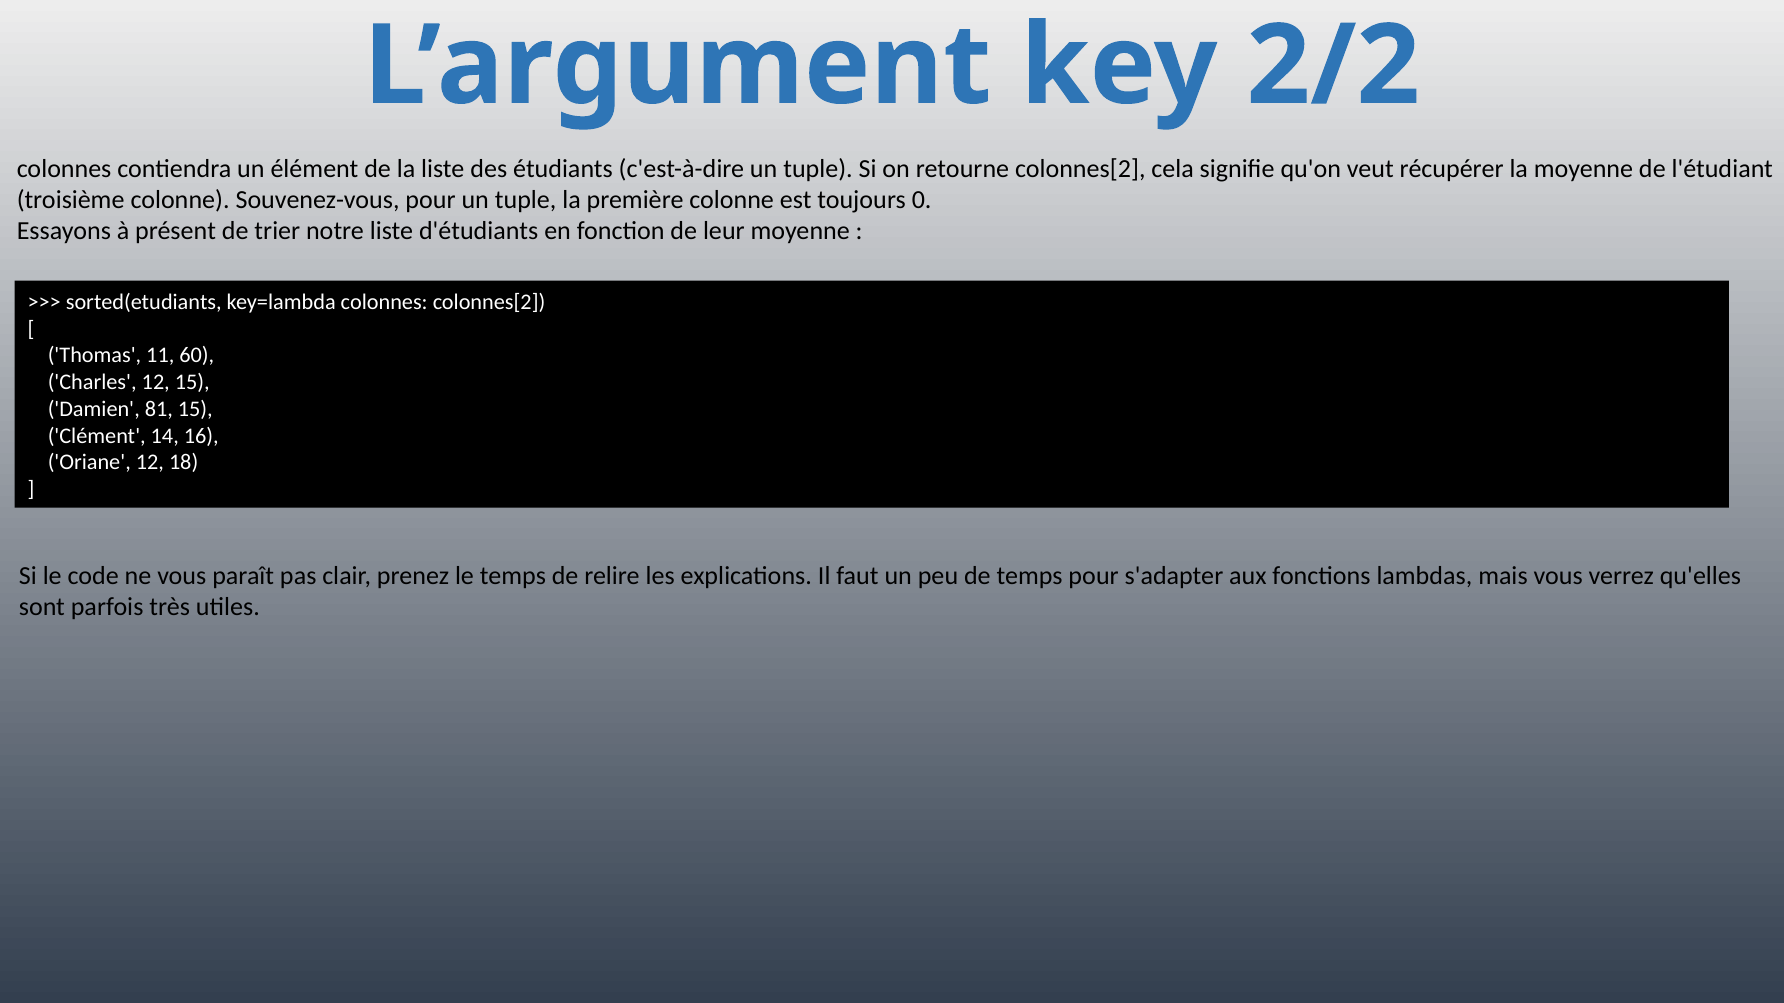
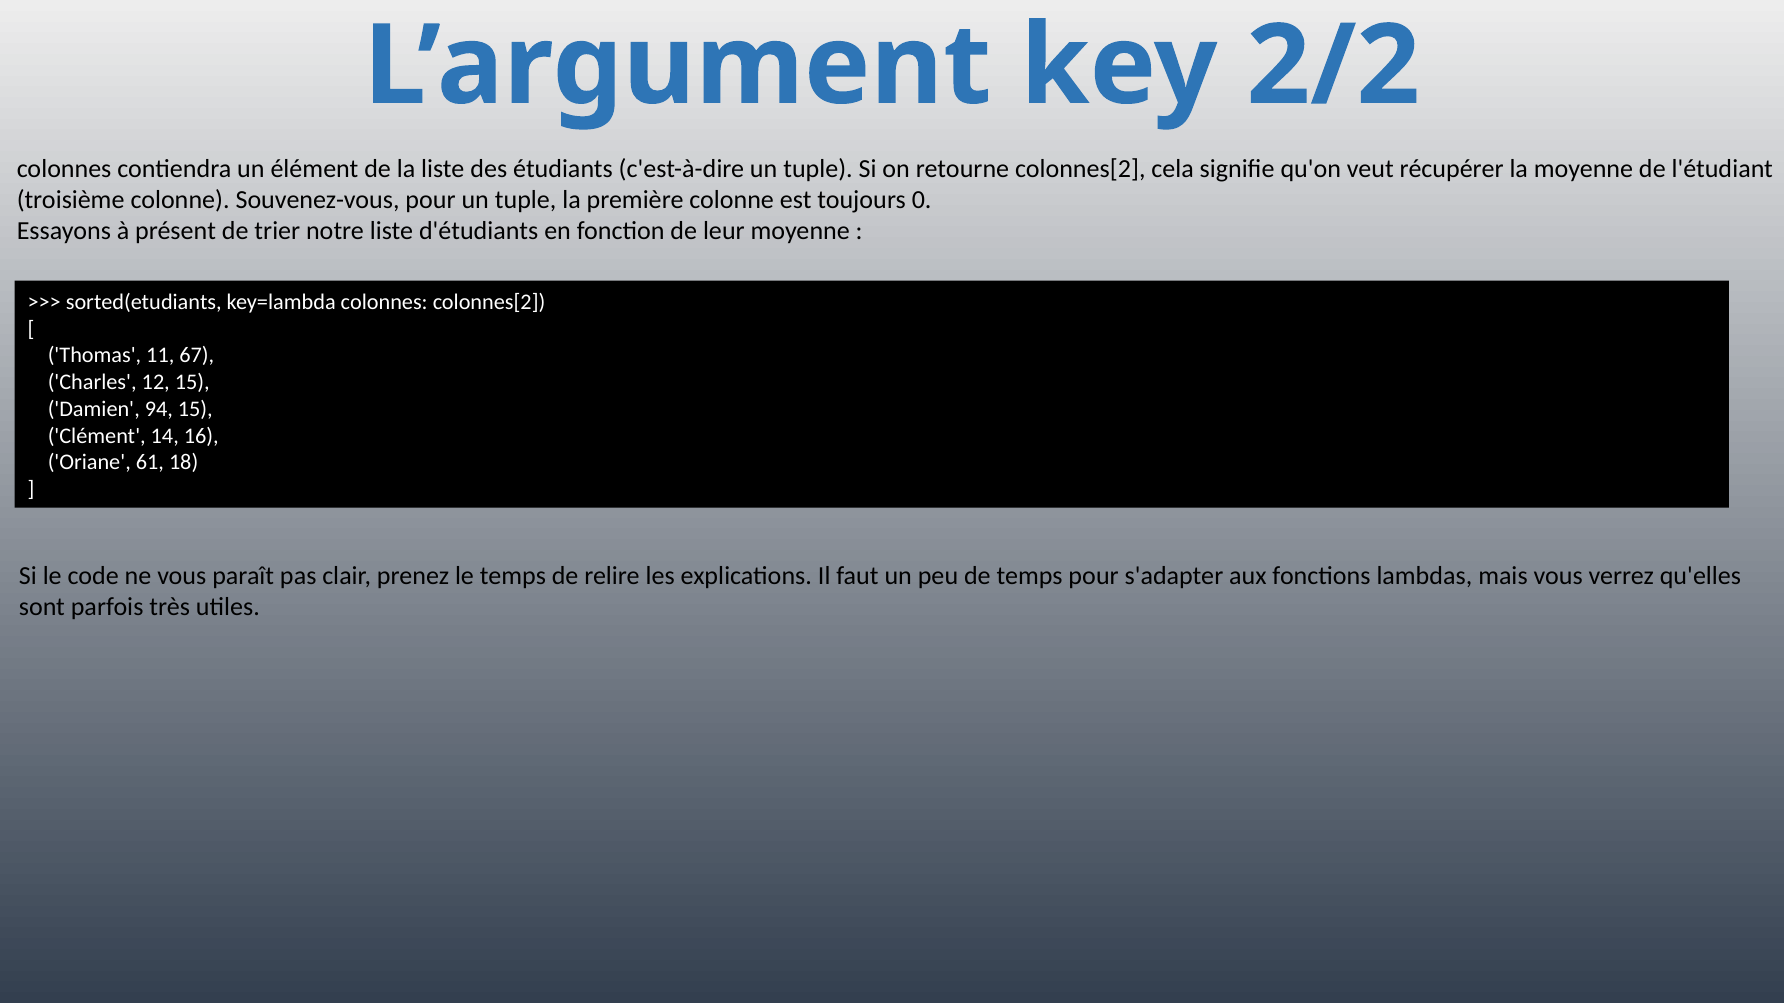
60: 60 -> 67 (197, 356)
81: 81 -> 94 (159, 409)
Oriane 12: 12 -> 61 (150, 463)
